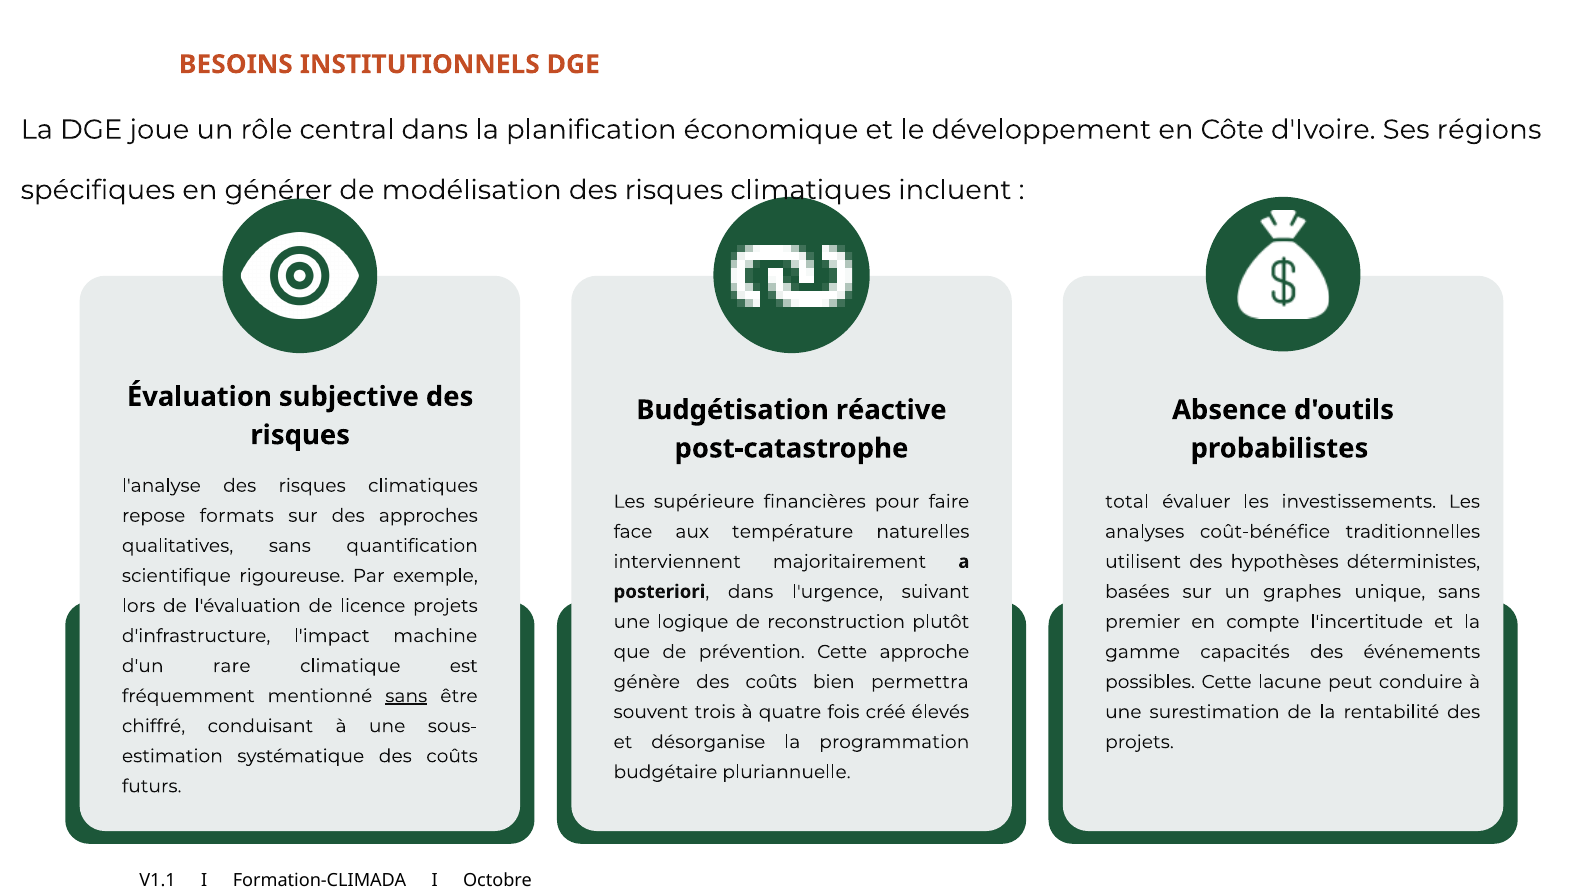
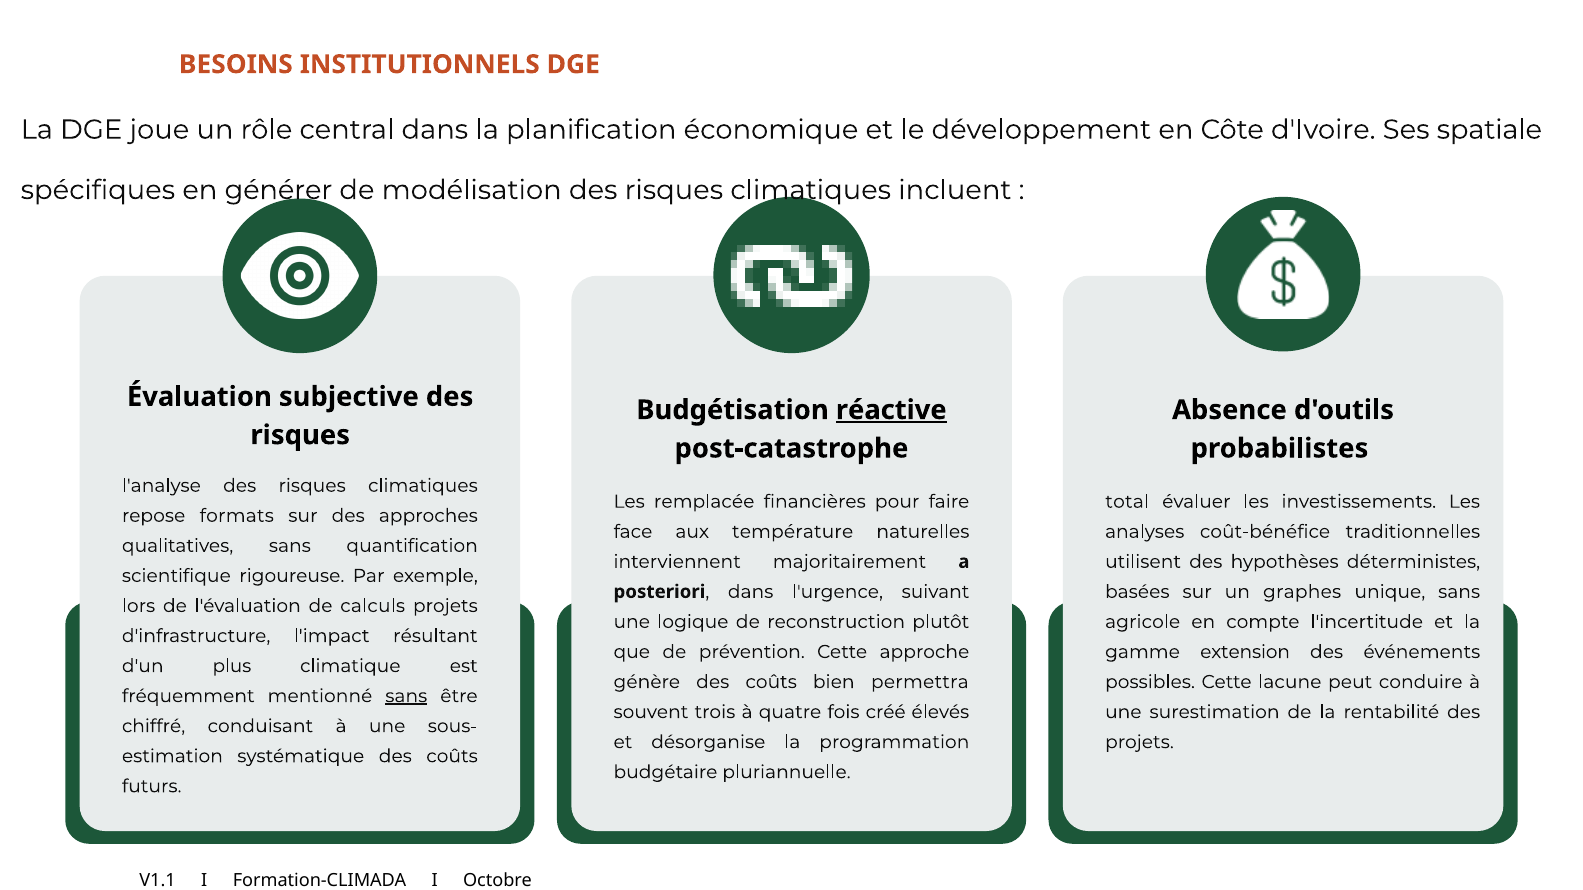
régions: régions -> spatiale (1489, 130)
réactive underline: none -> present (891, 410)
supérieure: supérieure -> remplacée (704, 502)
licence: licence -> calculs (373, 606)
premier: premier -> agricole (1143, 622)
machine: machine -> résultant (435, 636)
capacités: capacités -> extension (1245, 652)
rare: rare -> plus (232, 666)
